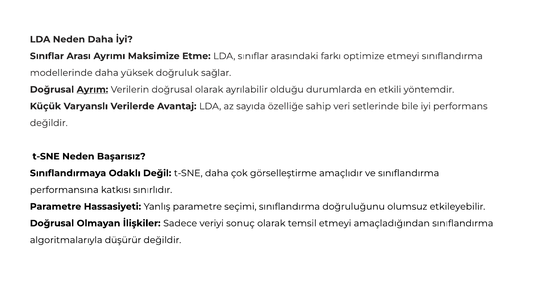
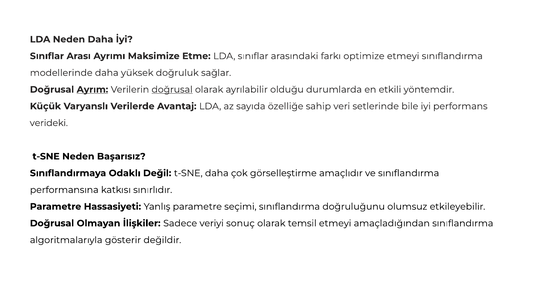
doğrusal underline: none -> present (172, 90)
değildir: değildir -> verideki (49, 123)
düşürür: düşürür -> gösterir (123, 240)
